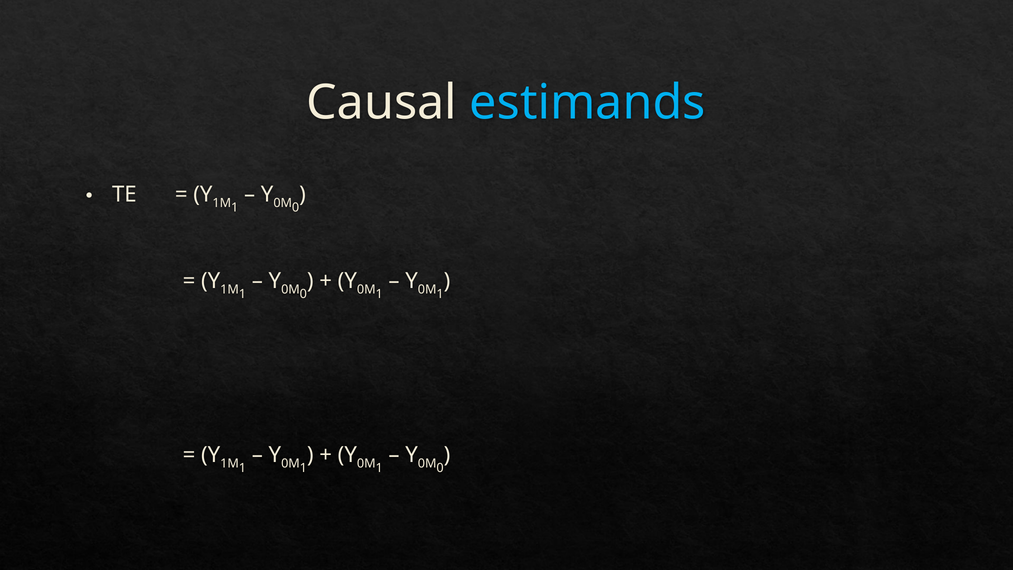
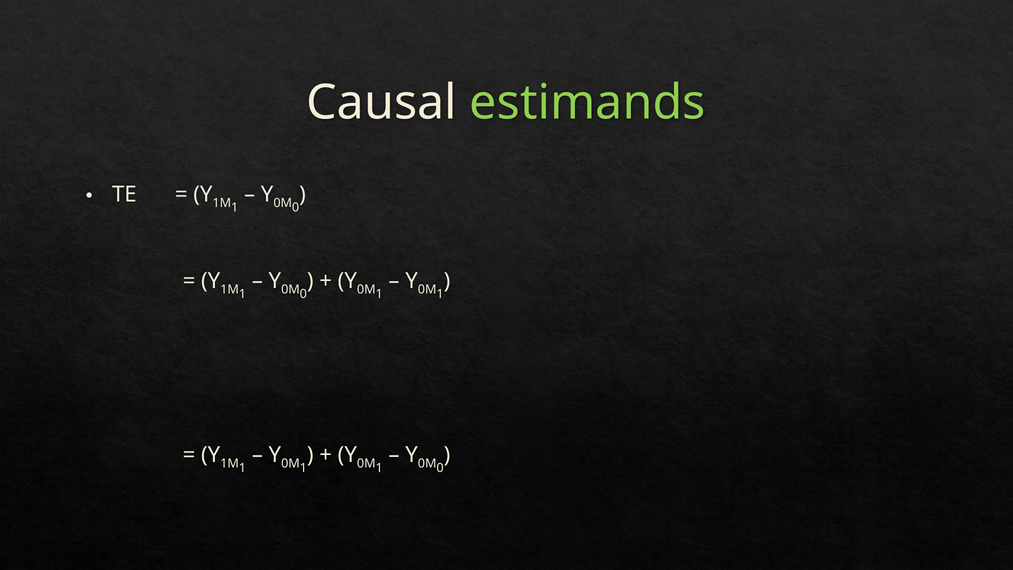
estimands colour: light blue -> light green (588, 103)
